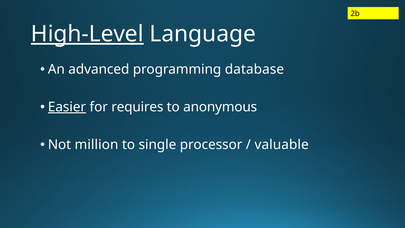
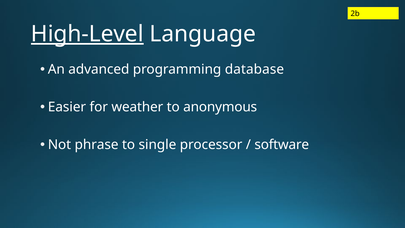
Easier underline: present -> none (67, 107)
requires: requires -> weather (137, 107)
million: million -> phrase (97, 145)
valuable: valuable -> software (282, 145)
